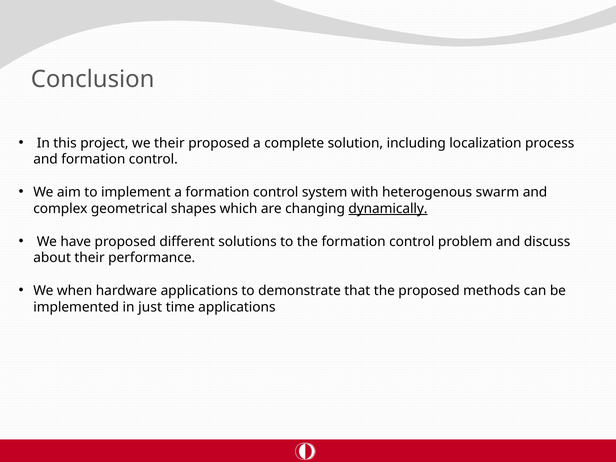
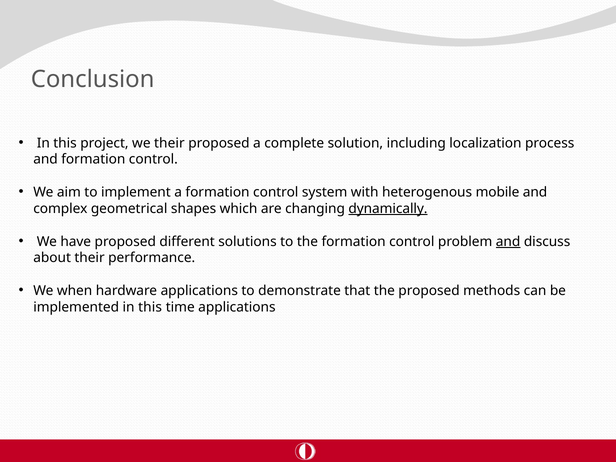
swarm: swarm -> mobile (498, 192)
and underline: none -> present (508, 241)
implemented in just: just -> this (150, 307)
